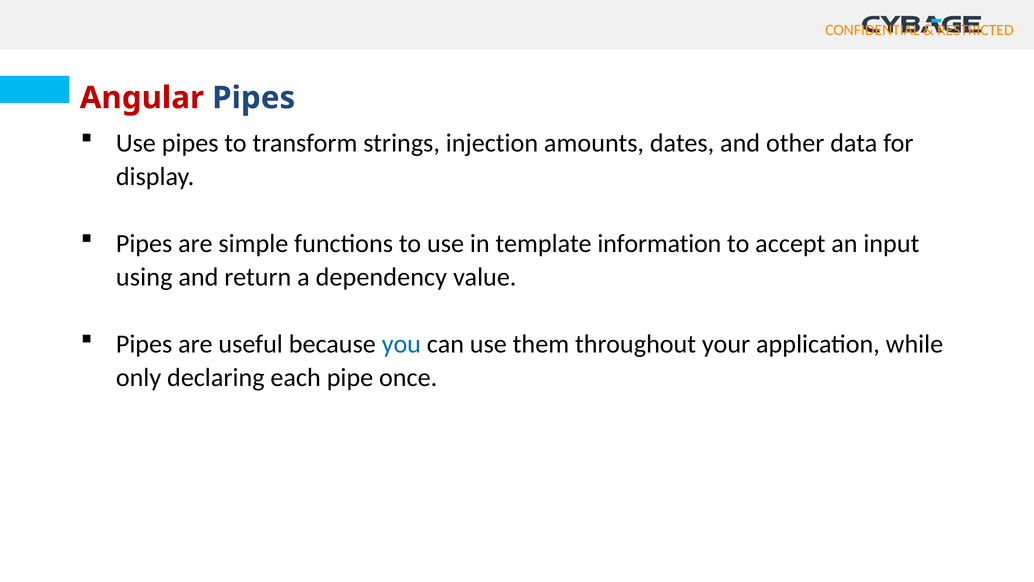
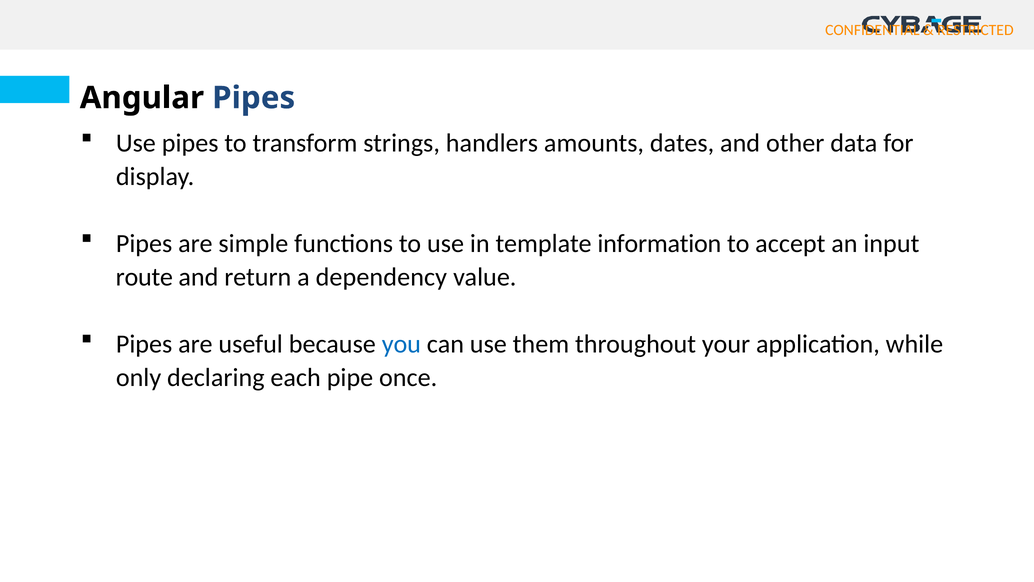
Angular colour: red -> black (142, 98)
injection: injection -> handlers (492, 143)
using: using -> route (144, 277)
